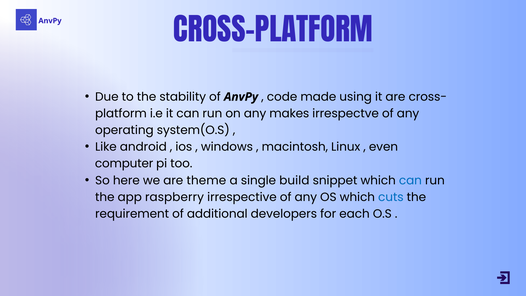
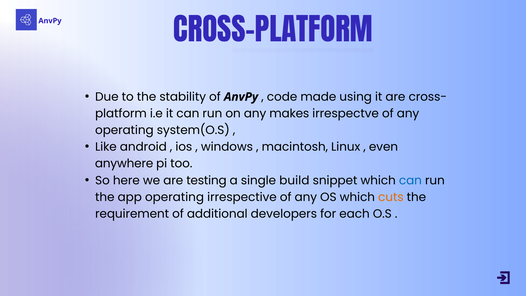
computer: computer -> anywhere (124, 164)
theme: theme -> testing (206, 180)
app raspberry: raspberry -> operating (175, 197)
cuts colour: blue -> orange (391, 197)
